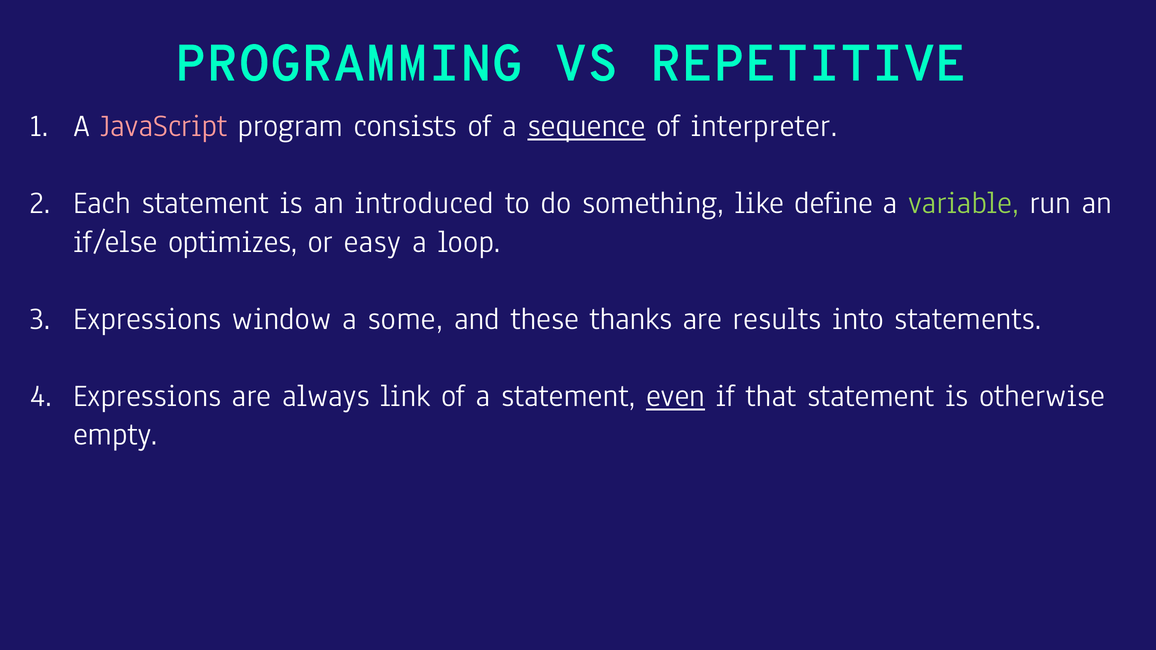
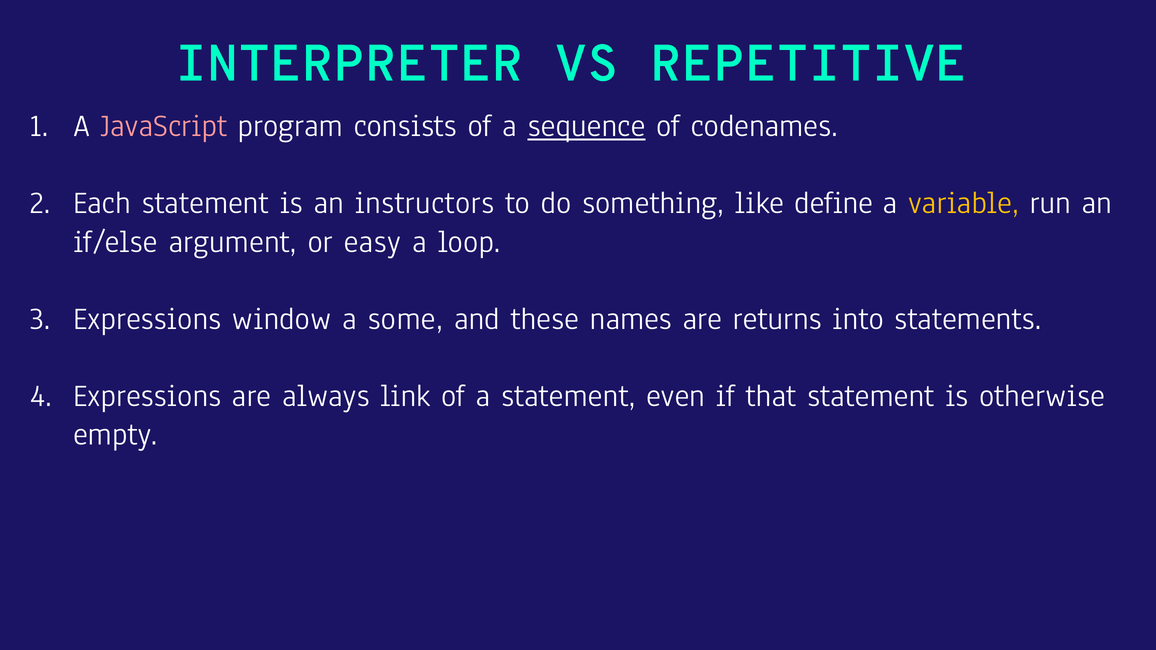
PROGRAMMING: PROGRAMMING -> INTERPRETER (349, 64)
interpreter: interpreter -> codenames (764, 126)
introduced: introduced -> instructors (424, 203)
variable colour: light green -> yellow (964, 203)
optimizes: optimizes -> argument (233, 242)
thanks: thanks -> names (631, 319)
results: results -> returns (777, 319)
even underline: present -> none (676, 396)
